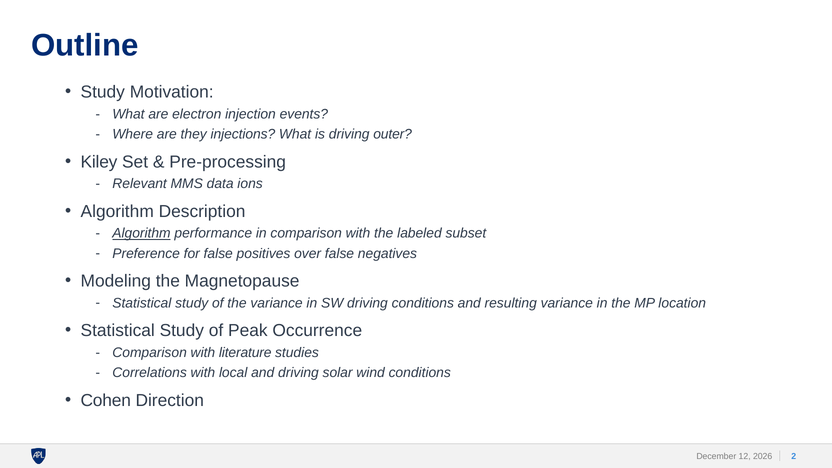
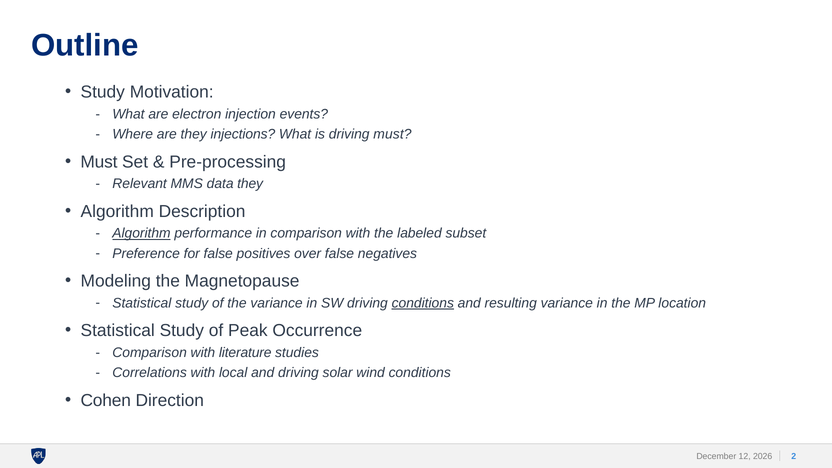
driving outer: outer -> must (392, 134)
Kiley: Kiley -> Must (99, 162)
data ions: ions -> they (250, 184)
conditions underline: none -> present (423, 303)
